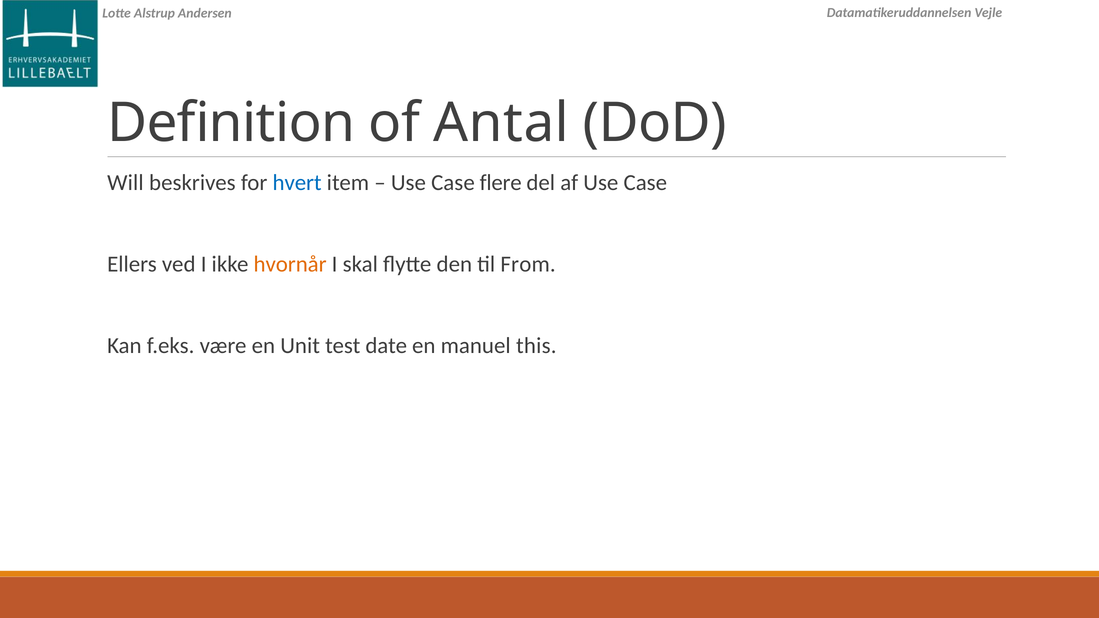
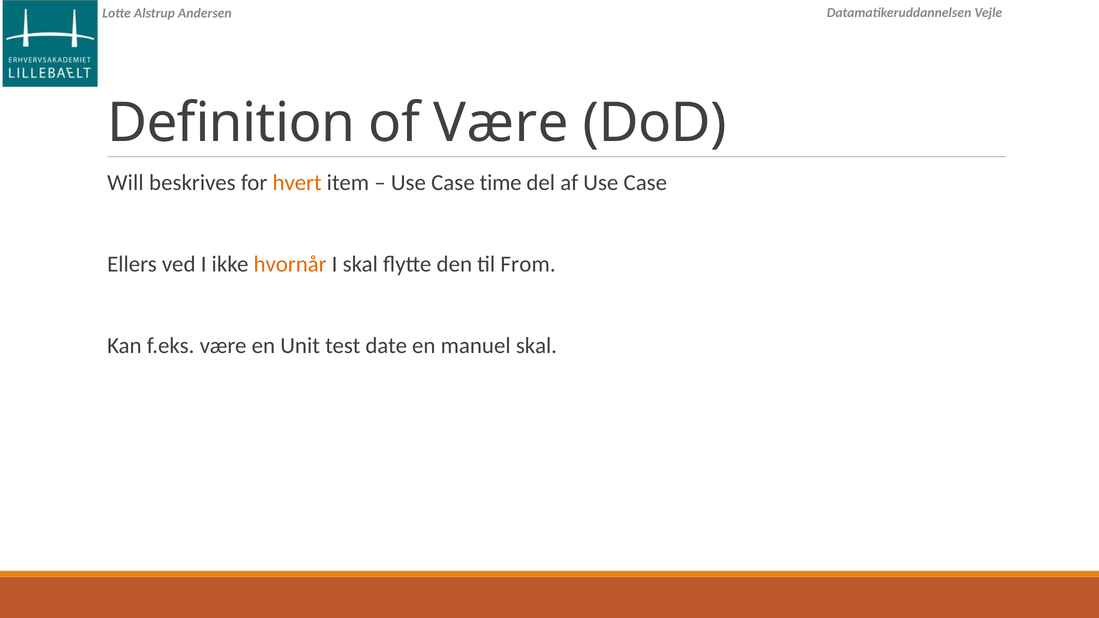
of Antal: Antal -> Være (501, 123)
hvert colour: blue -> orange (297, 183)
flere: flere -> time (501, 183)
manuel this: this -> skal (536, 346)
